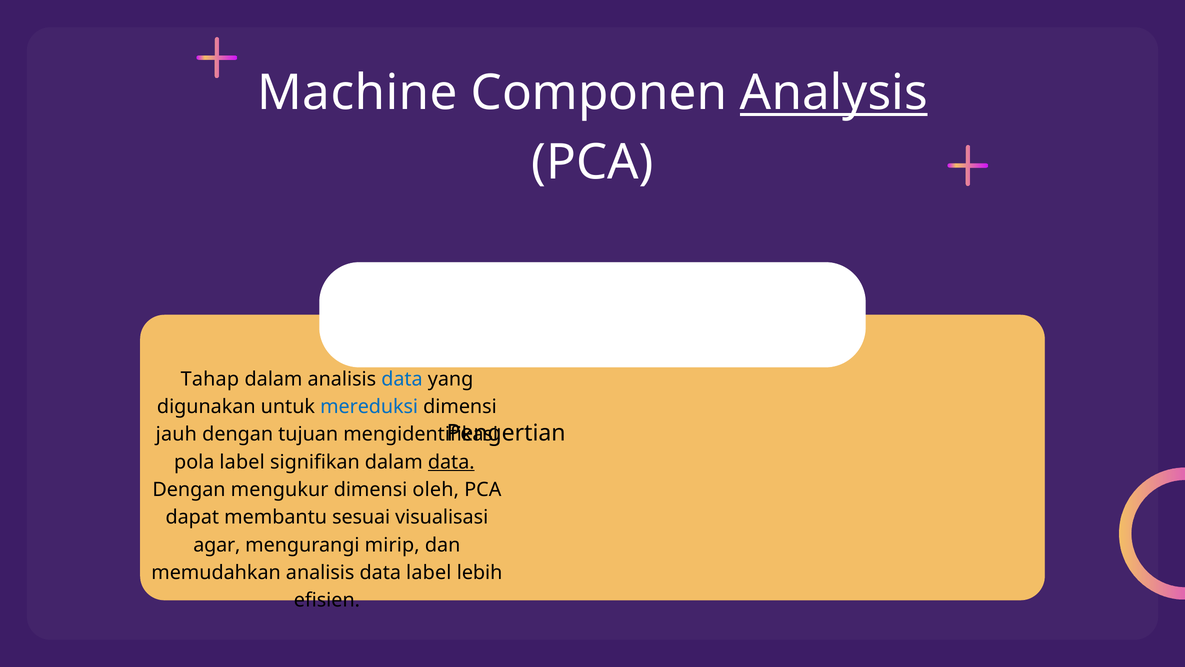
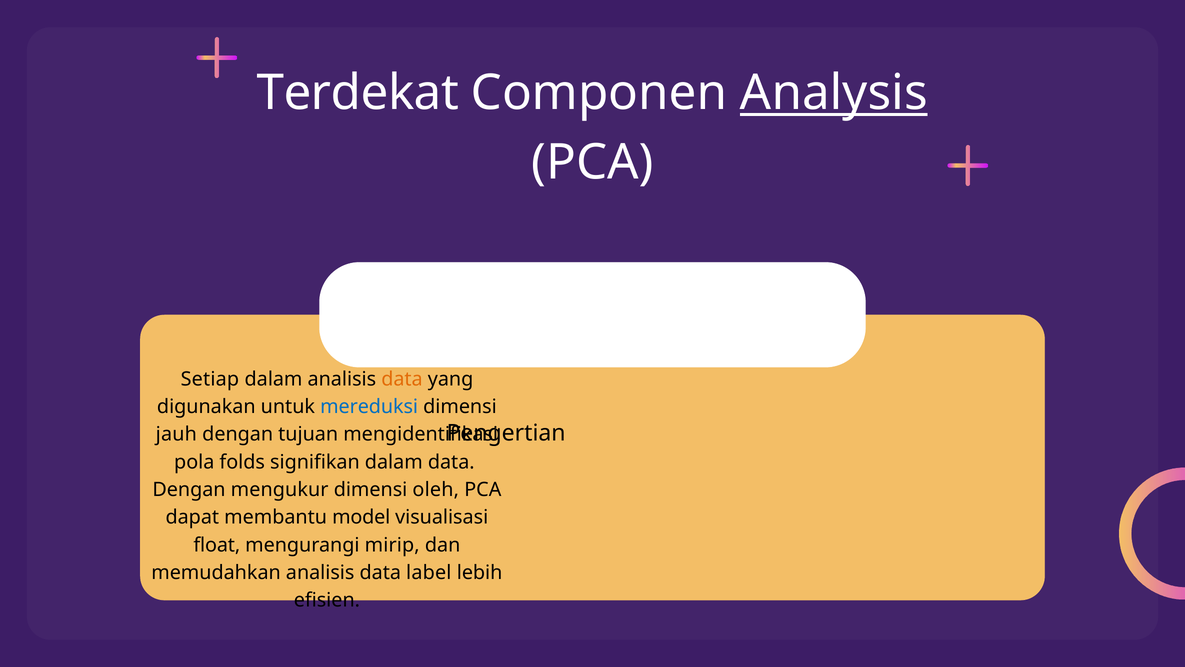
Machine: Machine -> Terdekat (358, 93)
Tahap: Tahap -> Setiap (210, 379)
data colour: blue -> orange (402, 379)
pola label: label -> folds (242, 462)
data underline: present -> none (451, 462)
sesuai: sesuai -> model (361, 517)
agar: agar -> float (217, 545)
